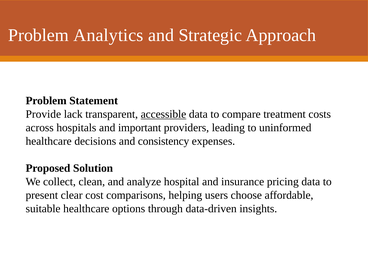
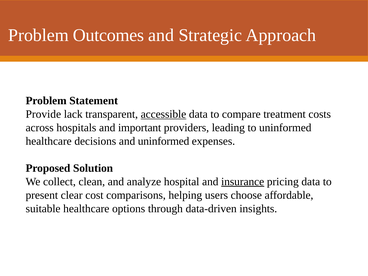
Analytics: Analytics -> Outcomes (109, 35)
and consistency: consistency -> uninformed (164, 141)
insurance underline: none -> present (243, 182)
